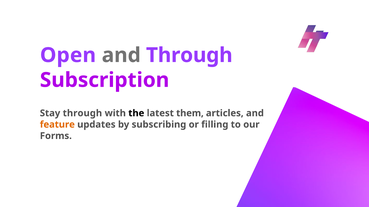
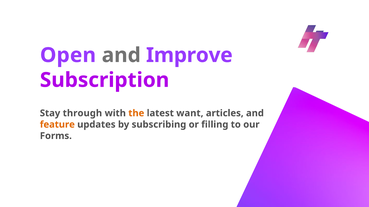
and Through: Through -> Improve (189, 55)
the colour: black -> orange (136, 113)
them: them -> want (190, 113)
